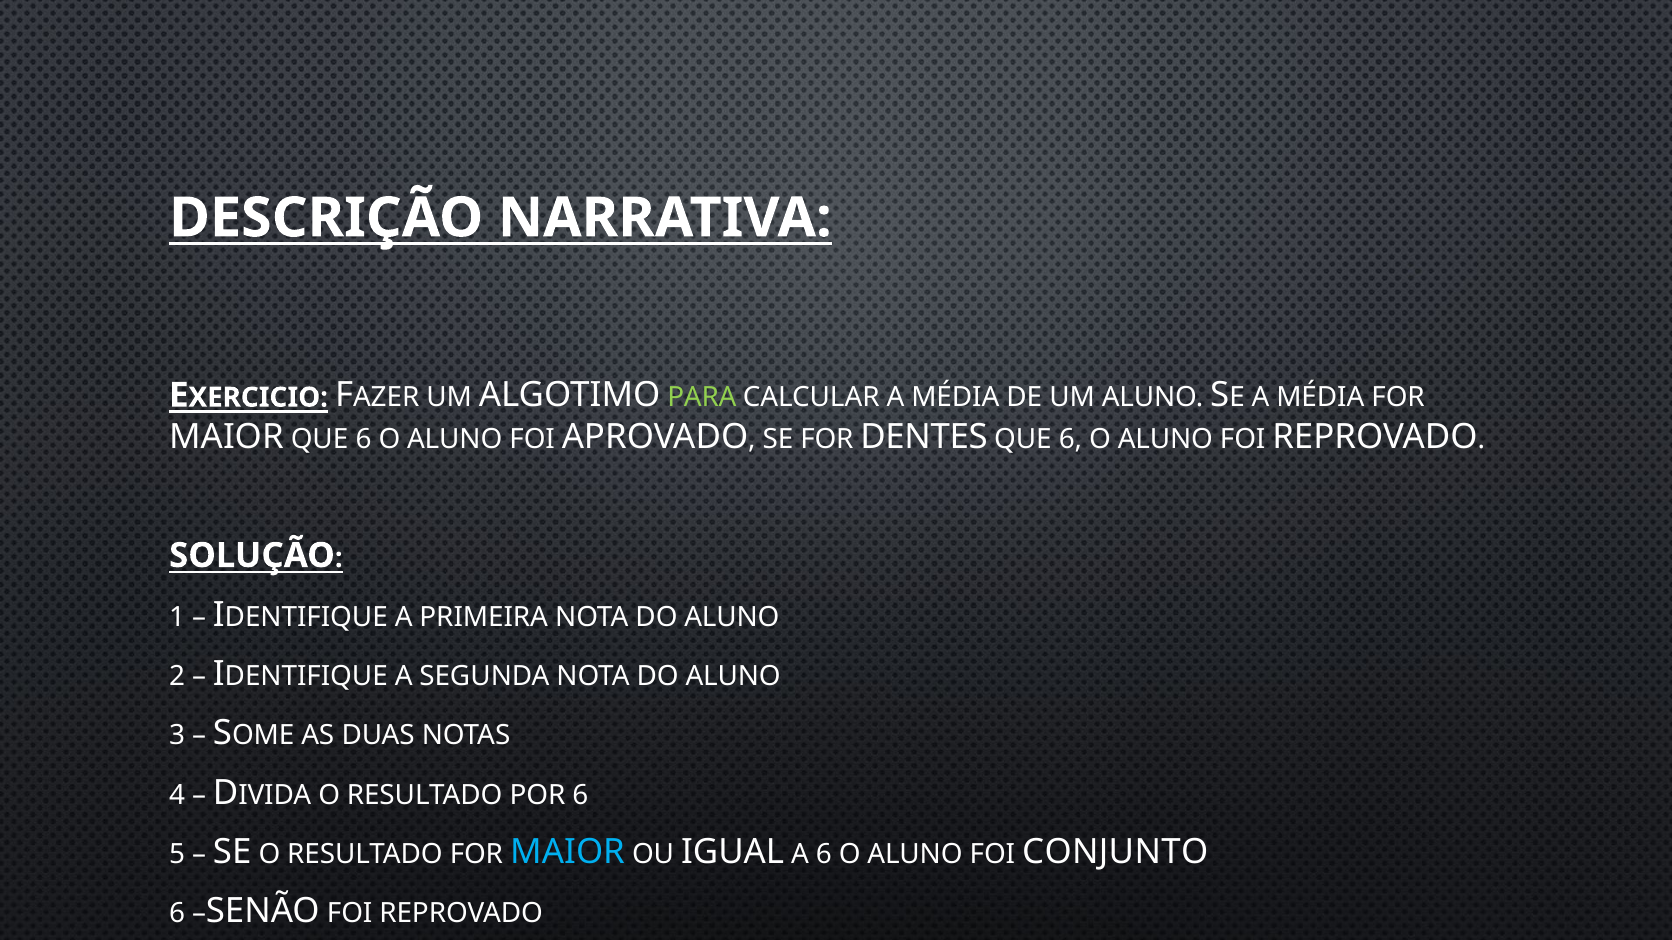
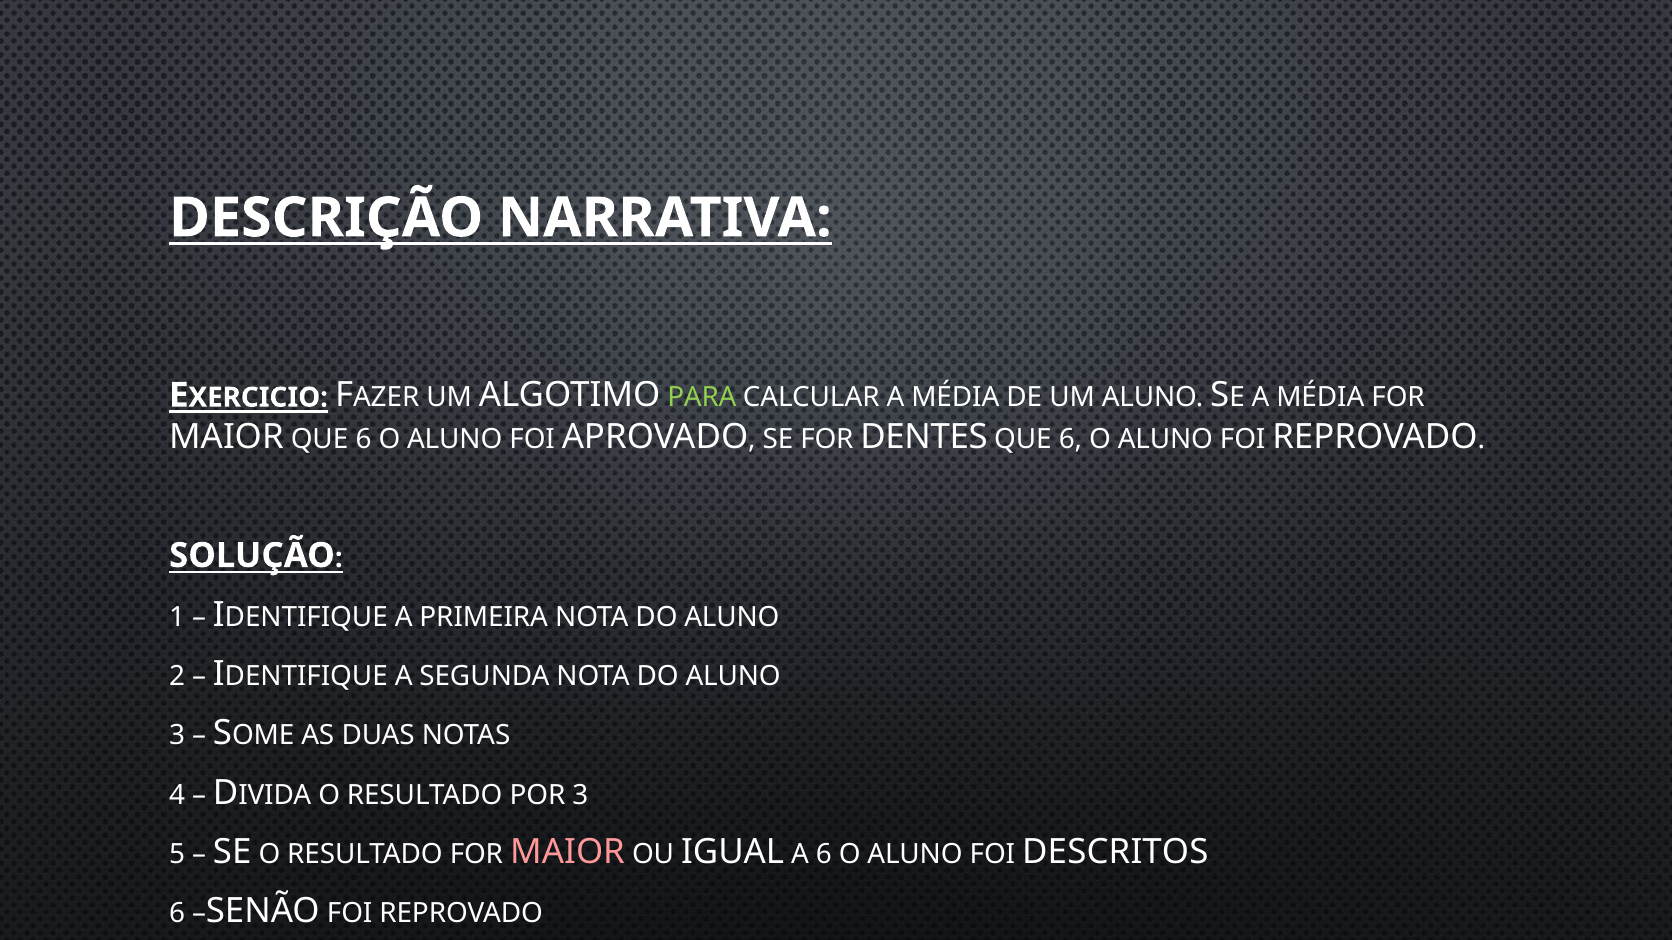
POR 6: 6 -> 3 (580, 795)
MAIOR colour: light blue -> pink (568, 852)
CONJUNTO: CONJUNTO -> DESCRITOS (1115, 852)
